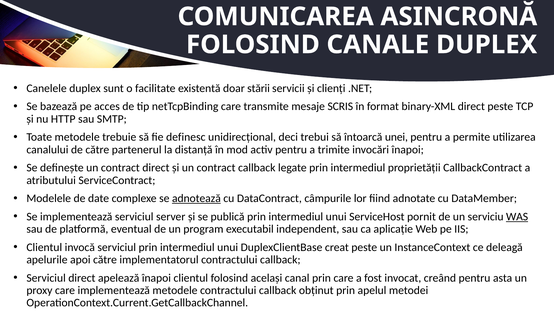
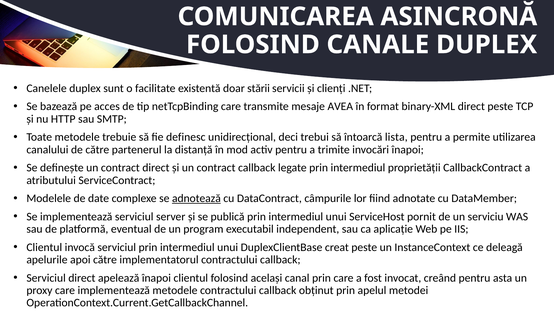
SCRIS: SCRIS -> AVEA (340, 107)
unei: unei -> lista (396, 137)
WAS underline: present -> none (517, 217)
